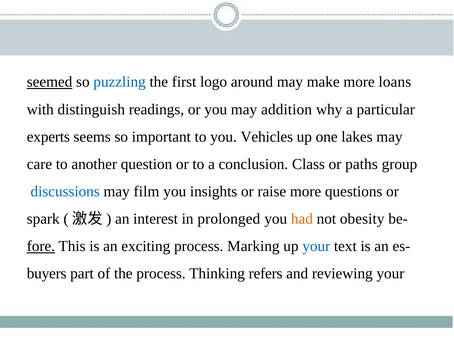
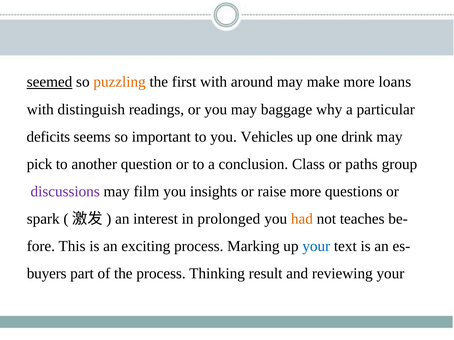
puzzling colour: blue -> orange (120, 82)
first logo: logo -> with (214, 82)
addition: addition -> baggage (287, 109)
experts: experts -> deficits (48, 137)
lakes: lakes -> drink (357, 137)
care: care -> pick (40, 164)
discussions colour: blue -> purple (65, 191)
obesity: obesity -> teaches (362, 219)
fore underline: present -> none (41, 246)
refers: refers -> result (266, 273)
